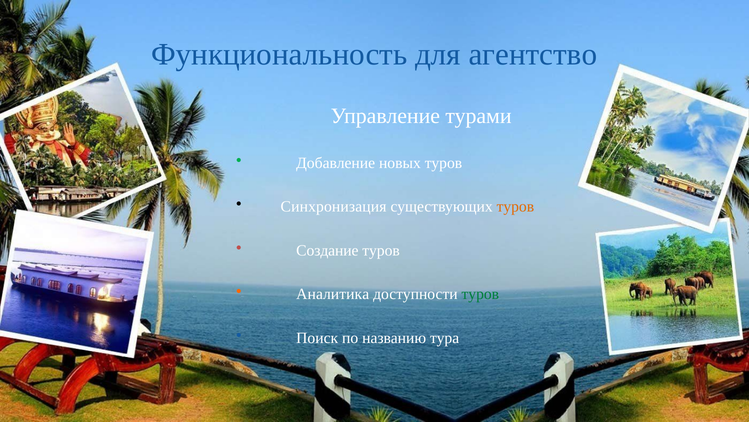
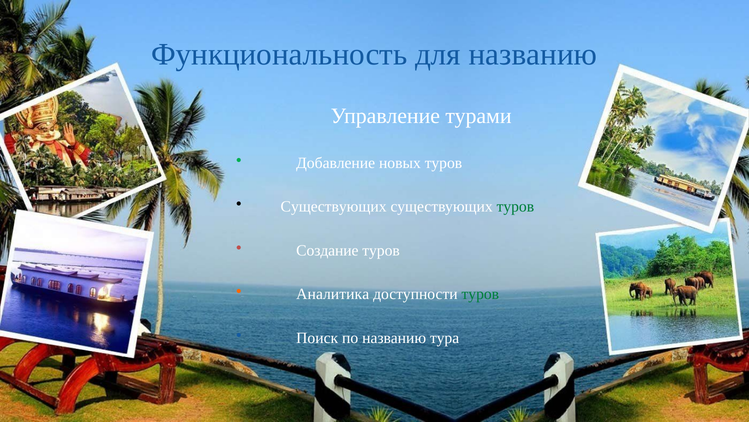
для агентство: агентство -> названию (533, 54)
Синхронизация: Синхронизация -> Существующих (334, 206)
туров colour: orange -> green (515, 206)
